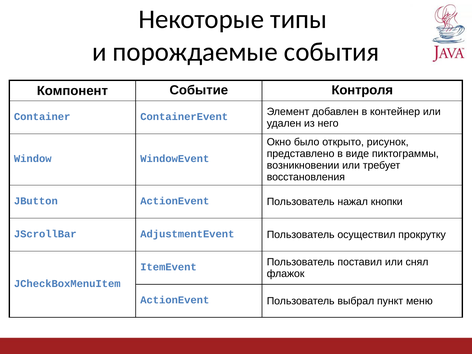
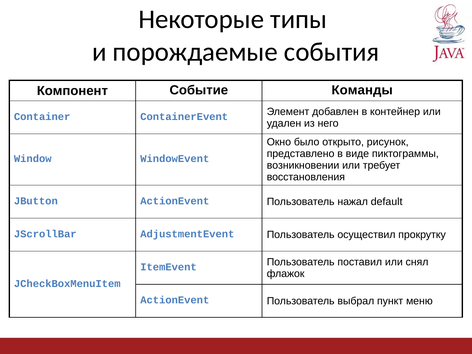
Контроля: Контроля -> Команды (362, 90)
кнопки: кнопки -> default (387, 202)
